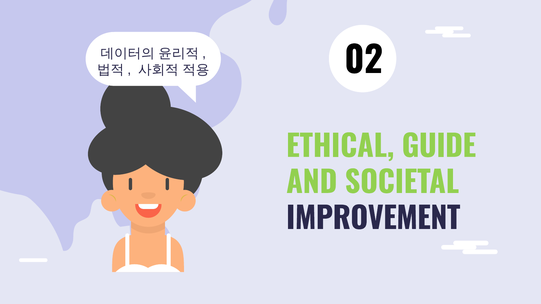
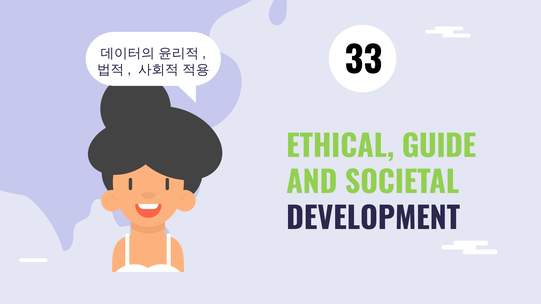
02: 02 -> 33 (363, 61)
IMPROVEMENT: IMPROVEMENT -> DEVELOPMENT (373, 219)
